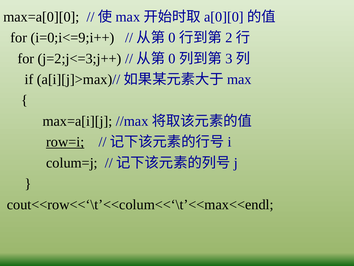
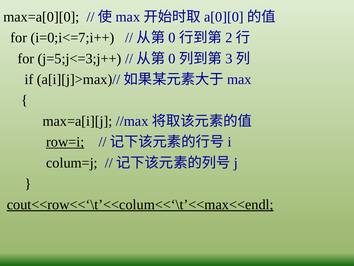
i=0;i<=9;i++: i=0;i<=9;i++ -> i=0;i<=7;i++ (72, 38)
j=2;j<=3;j++: j=2;j<=3;j++ -> j=5;j<=3;j++ (80, 58)
cout<<row<<‘\t’<<colum<<‘\t’<<max<<endl underline: none -> present (140, 204)
